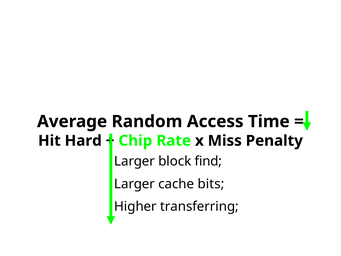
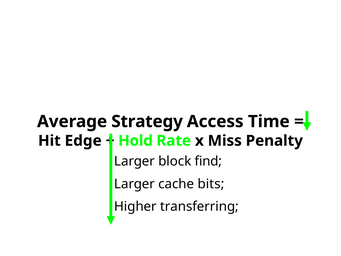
Random: Random -> Strategy (147, 121)
Hard: Hard -> Edge (83, 141)
Chip: Chip -> Hold (135, 141)
